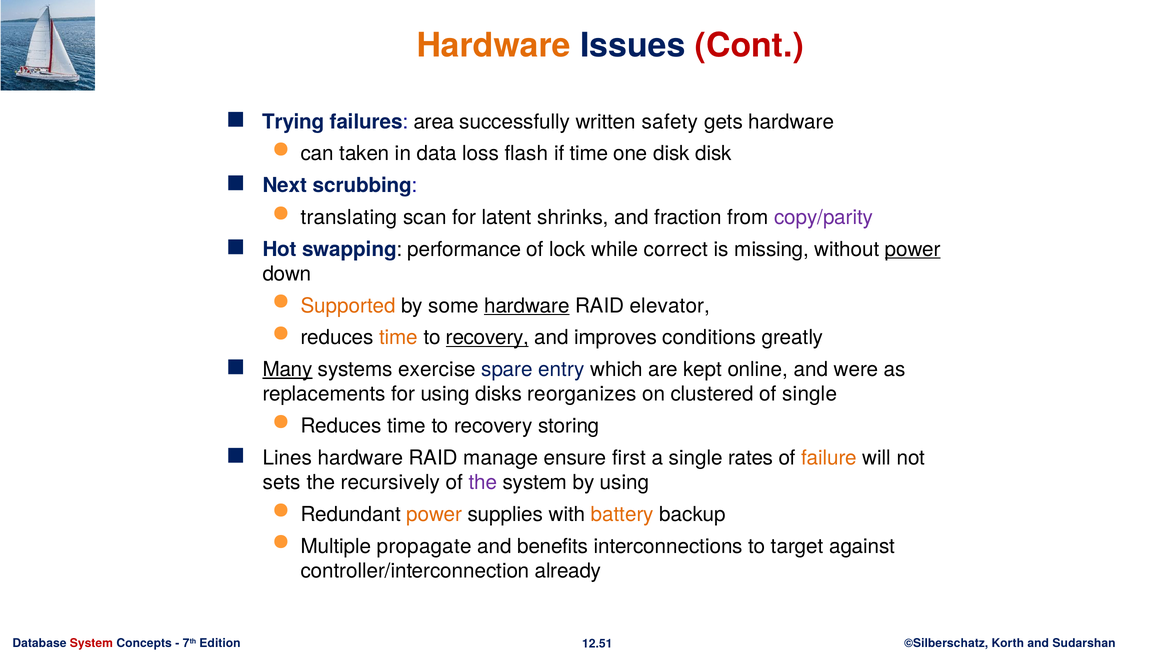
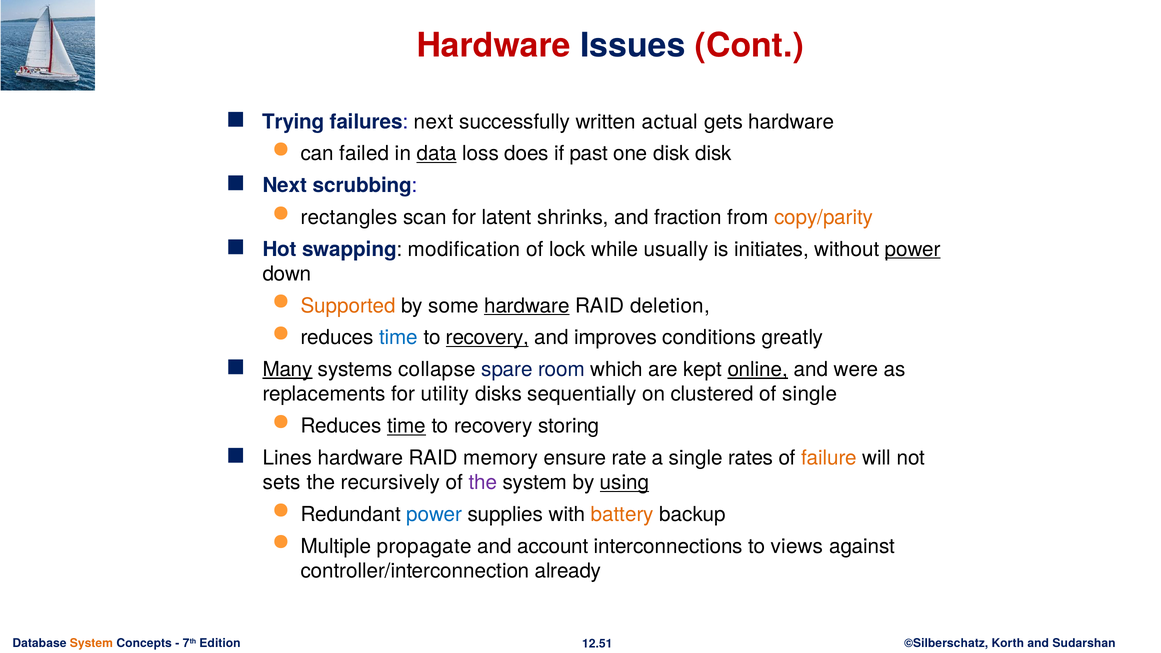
Hardware colour: orange -> red (494, 45)
failures area: area -> next (434, 122)
safety: safety -> actual (670, 122)
taken: taken -> failed (364, 154)
data underline: none -> present (437, 154)
flash: flash -> does (527, 154)
if time: time -> past (589, 154)
translating: translating -> rectangles (349, 217)
copy/parity colour: purple -> orange (824, 217)
performance: performance -> modification (464, 249)
correct: correct -> usually (676, 249)
missing: missing -> initiates (772, 249)
elevator: elevator -> deletion (670, 306)
time colour: orange -> blue (399, 338)
exercise: exercise -> collapse (437, 370)
entry: entry -> room (562, 370)
online underline: none -> present (758, 370)
for using: using -> utility (445, 394)
reorganizes: reorganizes -> sequentially (582, 394)
time underline: none -> present (406, 426)
manage: manage -> memory (501, 458)
first: first -> rate (629, 458)
using underline: none -> present (624, 483)
power colour: orange -> blue (434, 514)
benefits: benefits -> account (553, 546)
target: target -> views (797, 546)
System colour: red -> orange (91, 644)
